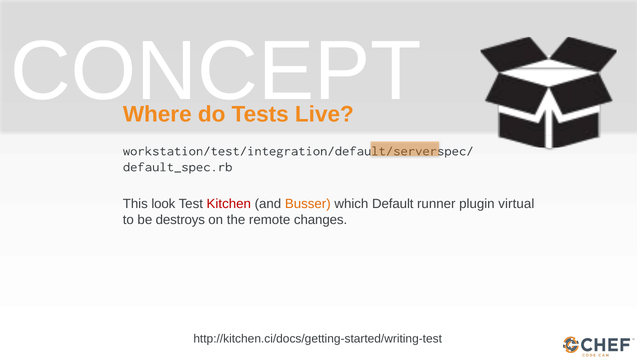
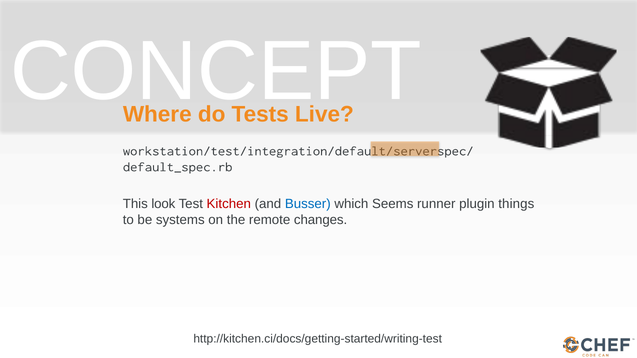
Busser colour: orange -> blue (308, 204)
Default: Default -> Seems (393, 204)
virtual: virtual -> things (516, 204)
destroys: destroys -> systems (180, 220)
